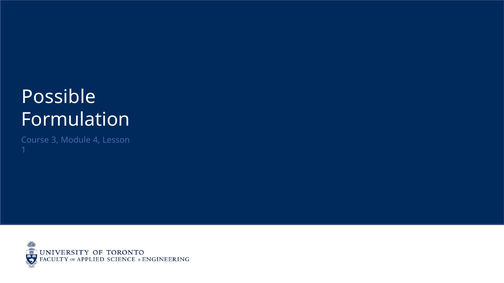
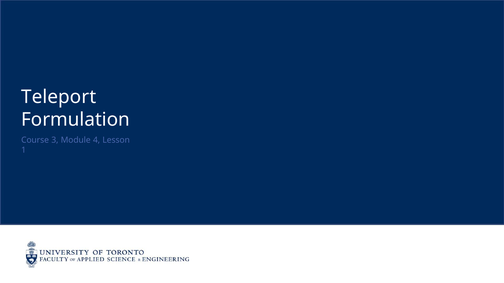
Possible: Possible -> Teleport (59, 97)
